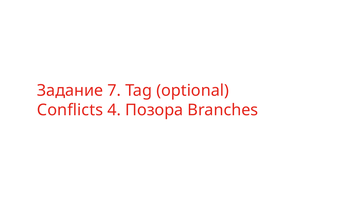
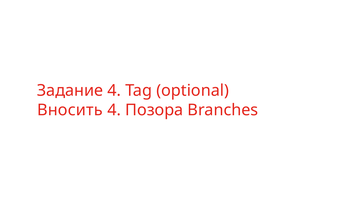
Задание 7: 7 -> 4 (114, 91)
Conflicts: Conflicts -> Вносить (70, 110)
